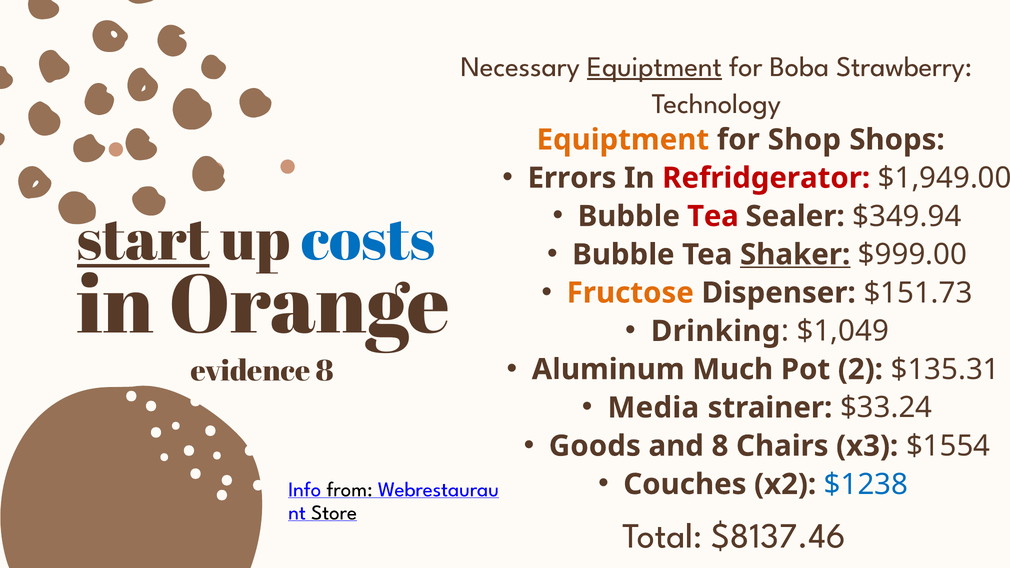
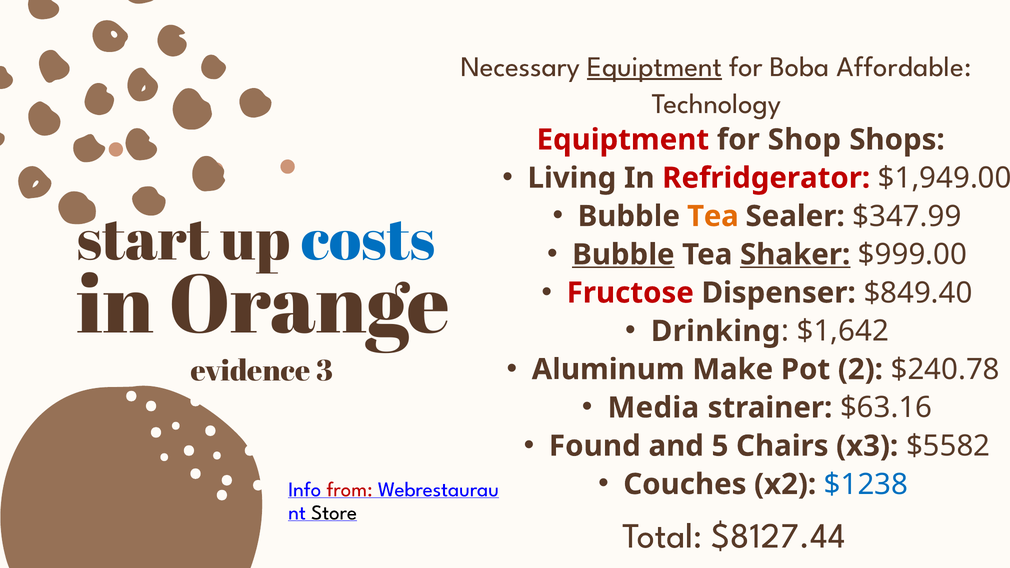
Strawberry: Strawberry -> Affordable (904, 67)
Equiptment colour: orange -> red (623, 140)
Errors: Errors -> Living (572, 178)
Tea colour: red -> orange (713, 216)
$349.94: $349.94 -> $347.99 (907, 216)
start underline: present -> none (143, 241)
Bubble underline: none -> present (623, 255)
Fructose colour: orange -> red (630, 293)
$151.73: $151.73 -> $849.40 (918, 293)
$1,049: $1,049 -> $1,642 (843, 331)
Much: Much -> Make (733, 370)
$135.31: $135.31 -> $240.78 (945, 370)
evidence 8: 8 -> 3 (324, 371)
$33.24: $33.24 -> $63.16 (886, 408)
Goods: Goods -> Found (595, 446)
and 8: 8 -> 5 (720, 446)
$1554: $1554 -> $5582 (948, 446)
from colour: black -> red (350, 489)
$8137.46: $8137.46 -> $8127.44 (778, 536)
